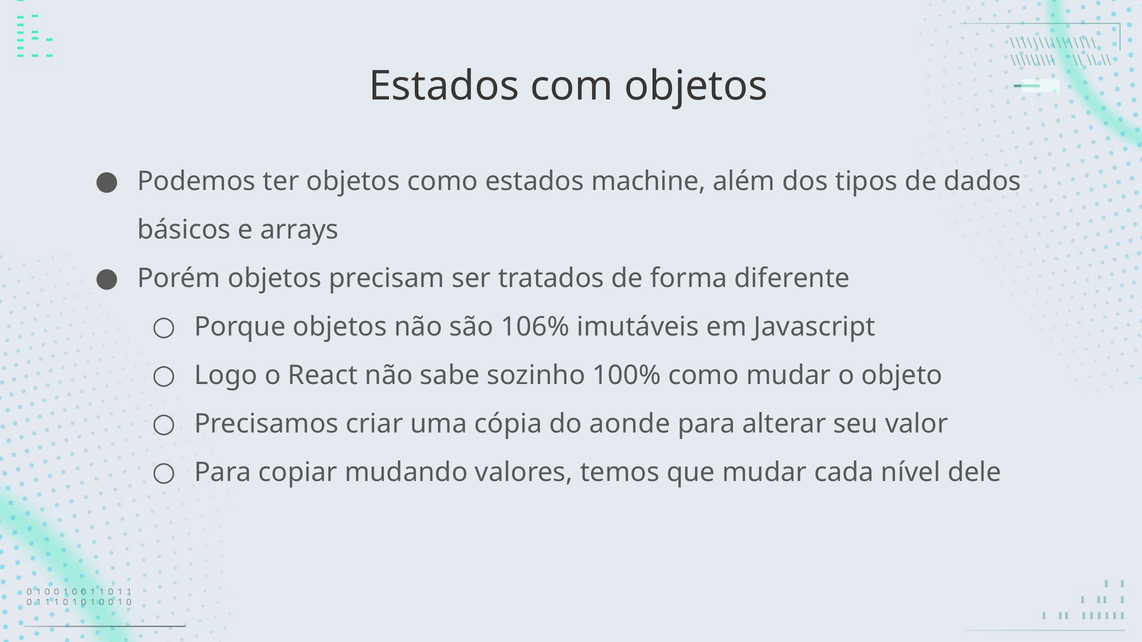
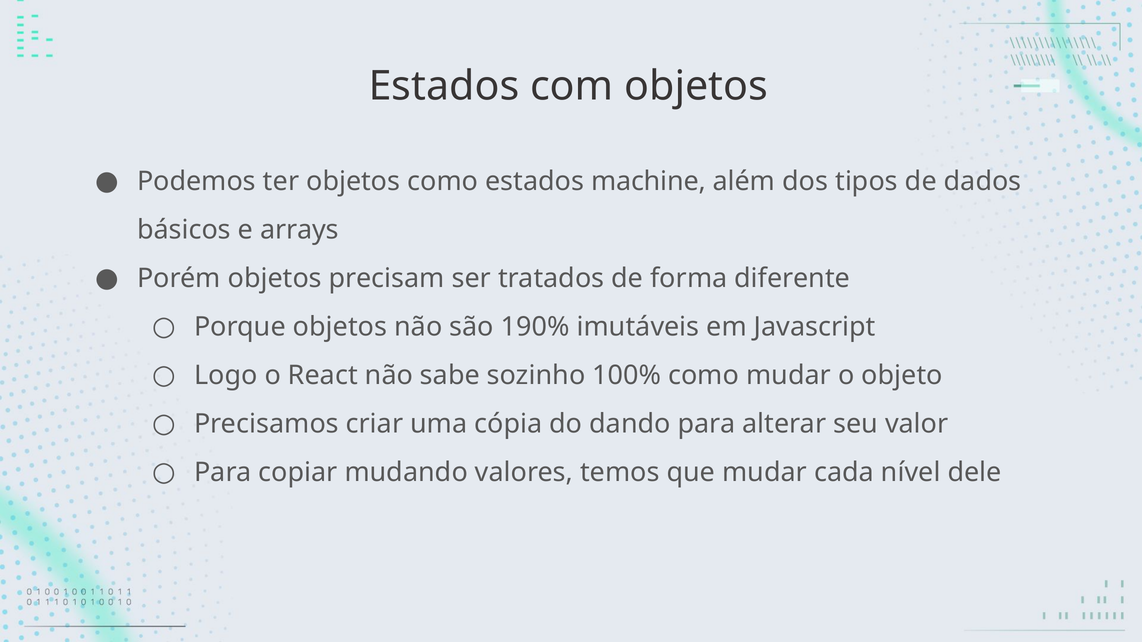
106%: 106% -> 190% (535, 327)
aonde: aonde -> dando (630, 424)
